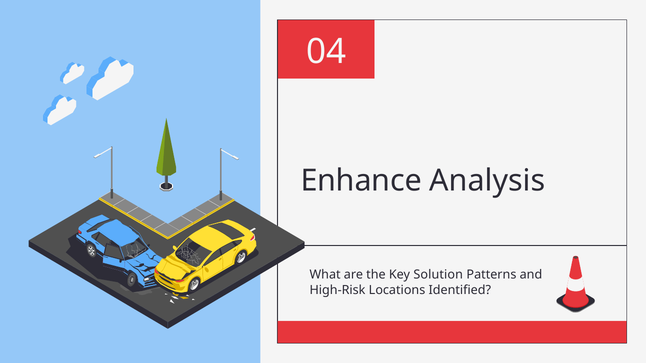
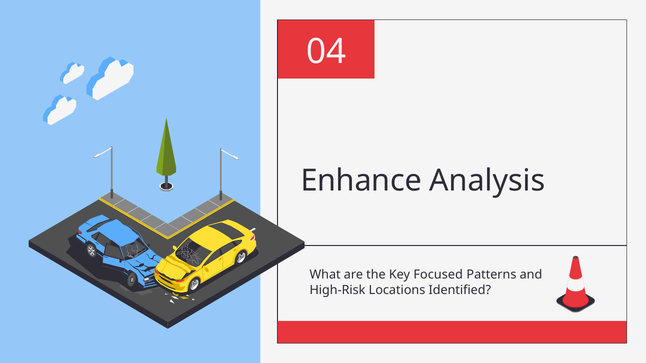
Solution: Solution -> Focused (438, 275)
